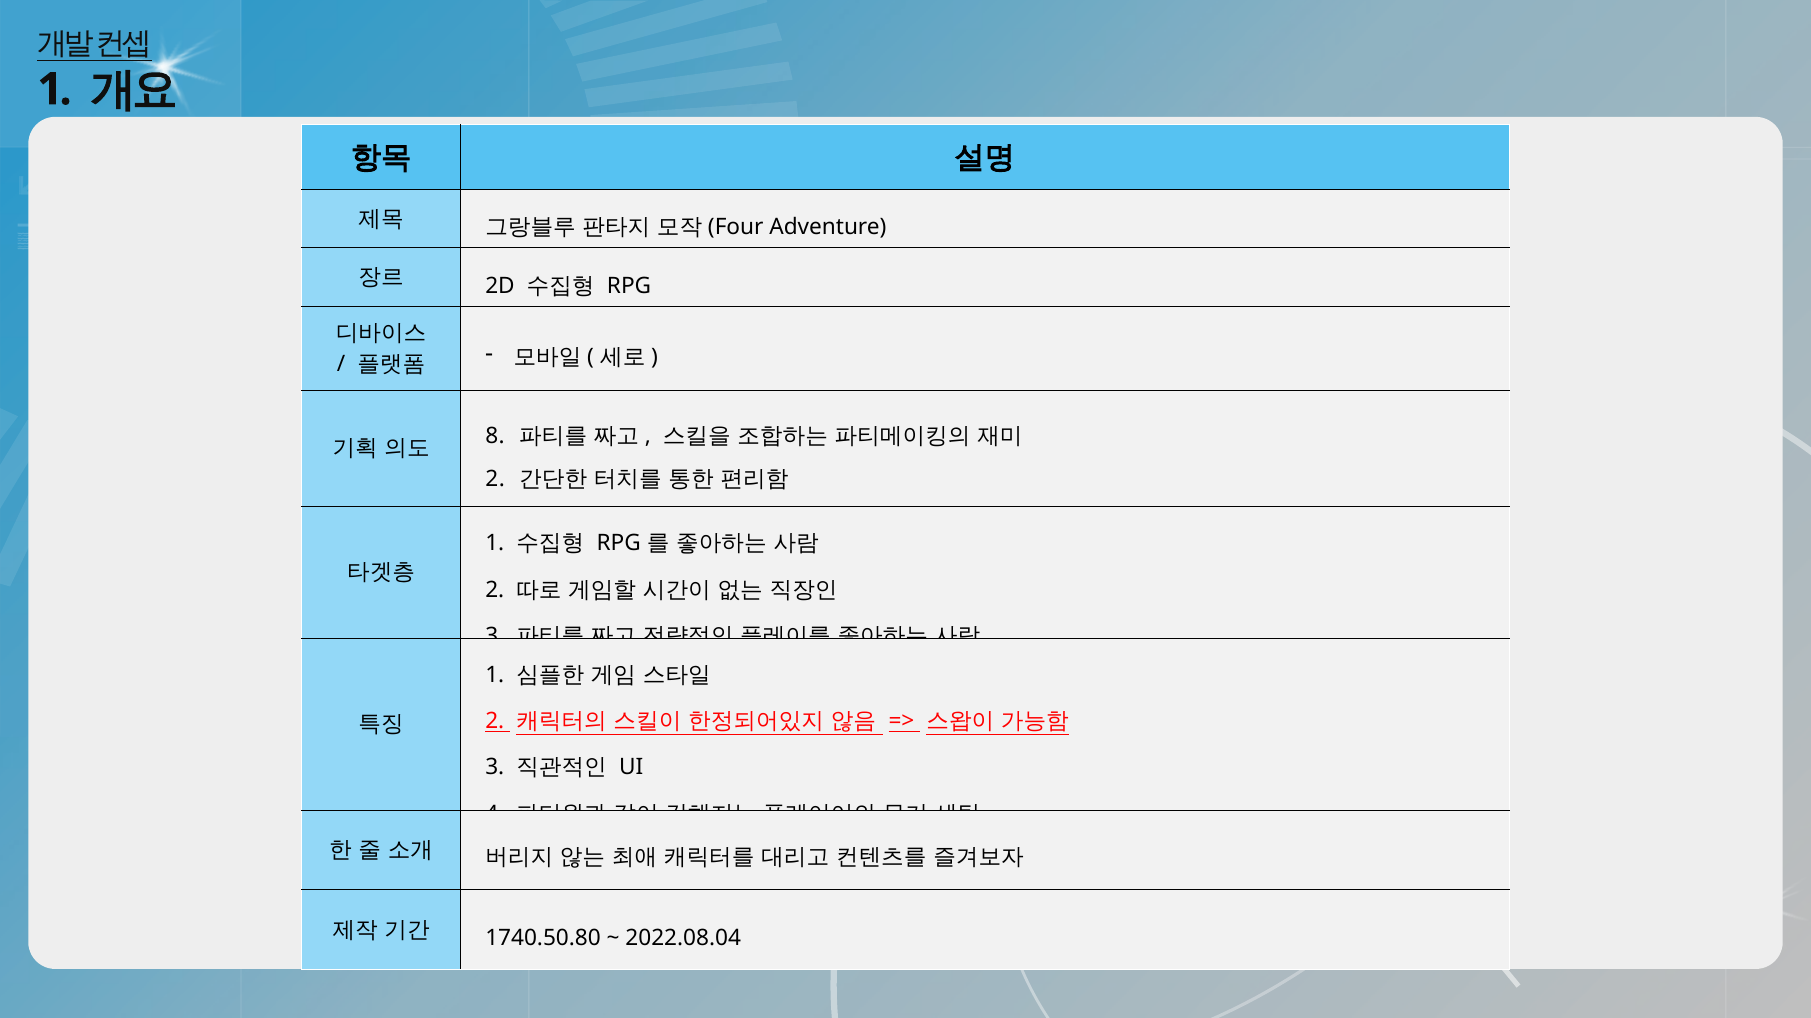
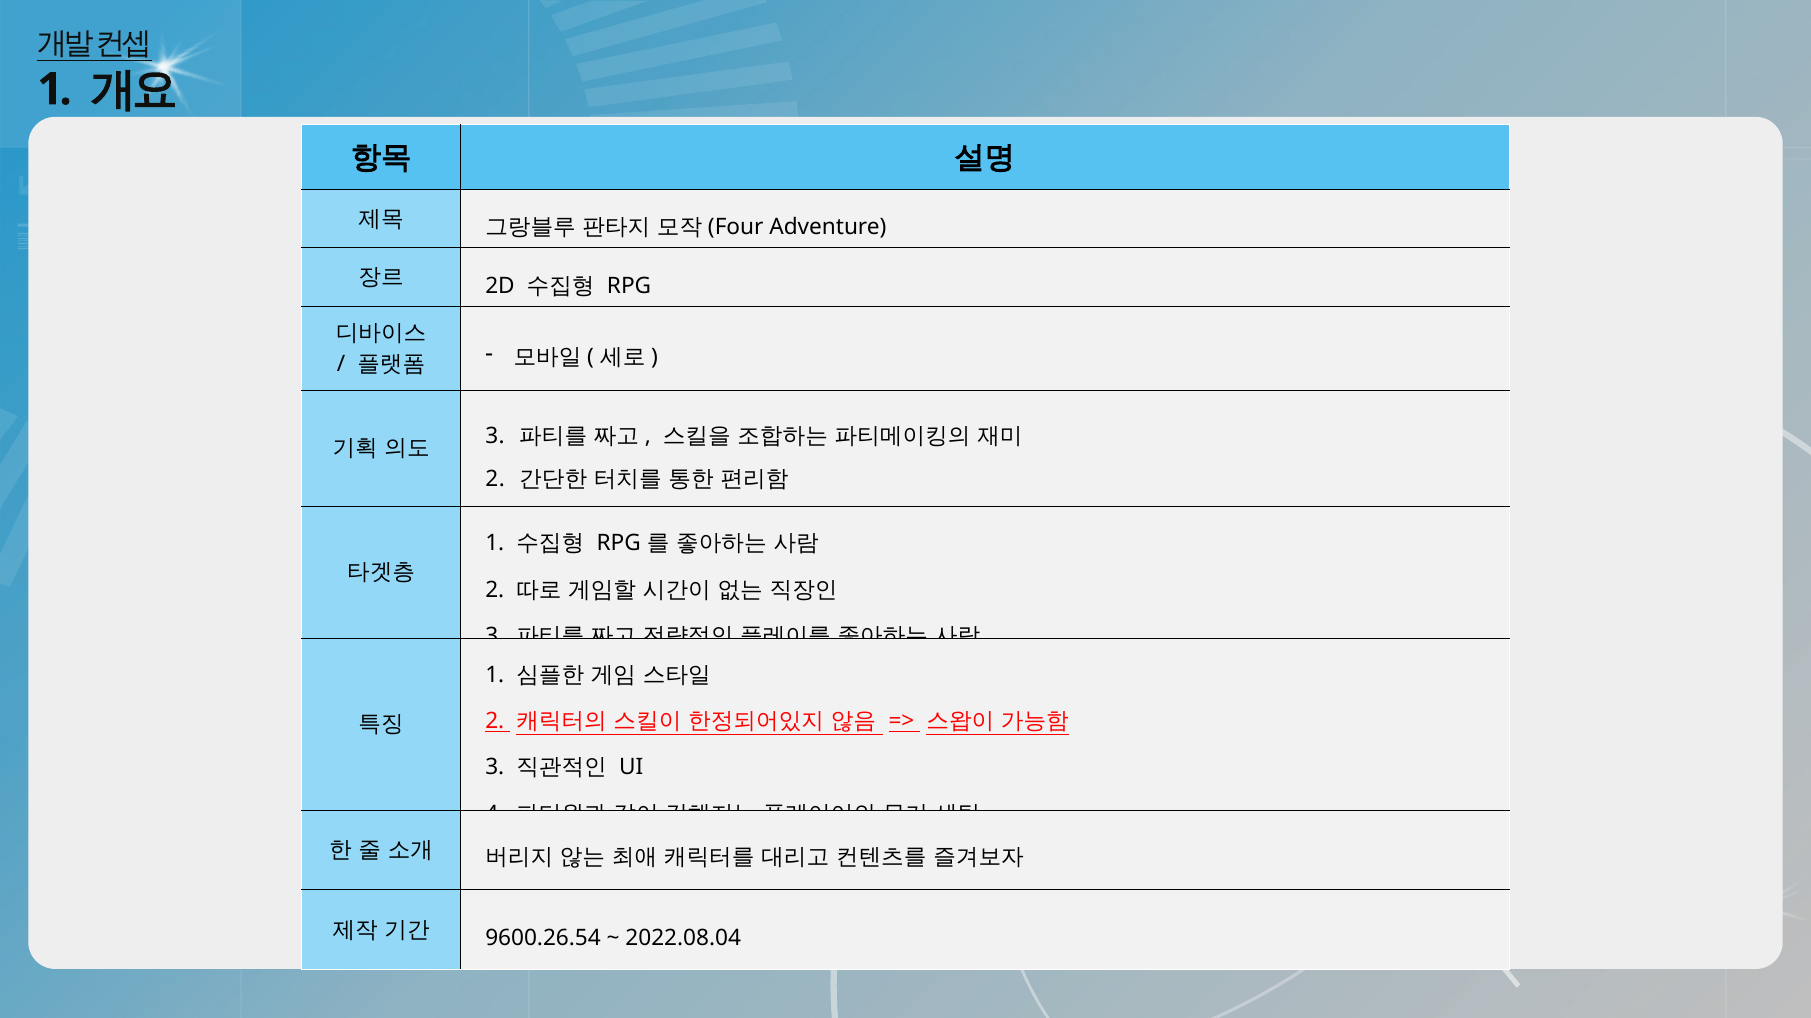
8: 8 -> 3 (495, 436)
1740.50.80: 1740.50.80 -> 9600.26.54 (543, 939)
